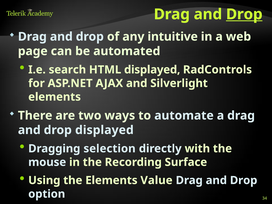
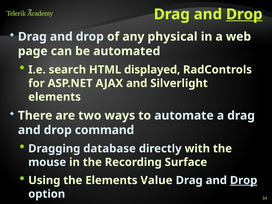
intuitive: intuitive -> physical (173, 37)
drop displayed: displayed -> command (104, 130)
selection: selection -> database (110, 149)
Drop underline: none -> present (244, 180)
